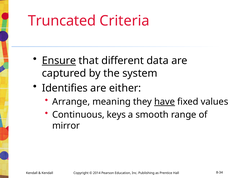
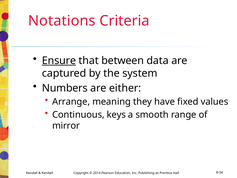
Truncated: Truncated -> Notations (62, 21)
different: different -> between (123, 61)
Identifies: Identifies -> Numbers (65, 88)
have underline: present -> none (165, 102)
